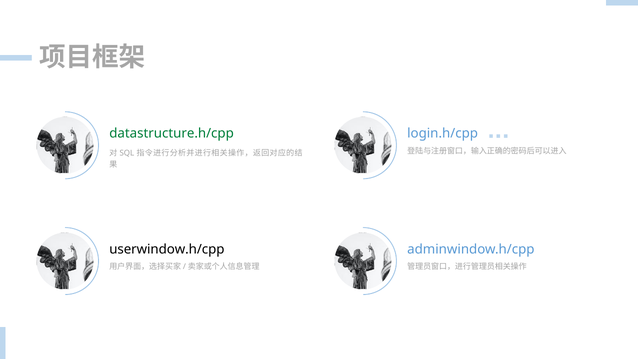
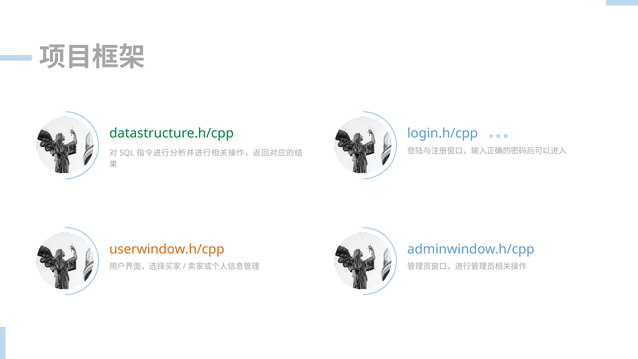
userwindow.h/cpp colour: black -> orange (167, 249)
